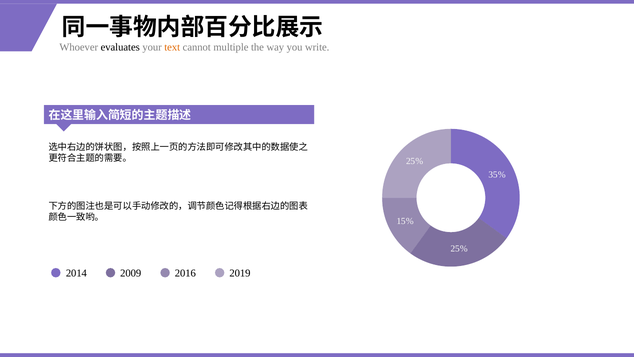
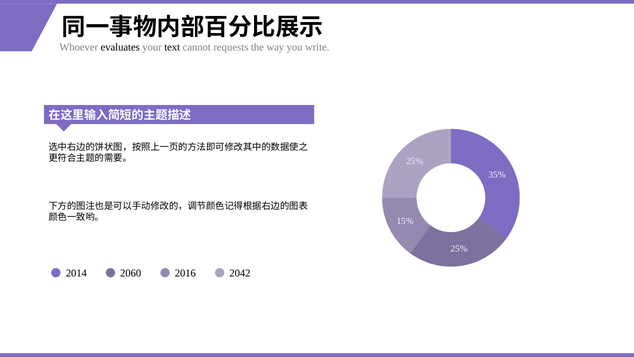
text colour: orange -> black (172, 47)
multiple: multiple -> requests (231, 47)
2009: 2009 -> 2060 (131, 273)
2019: 2019 -> 2042 (240, 273)
